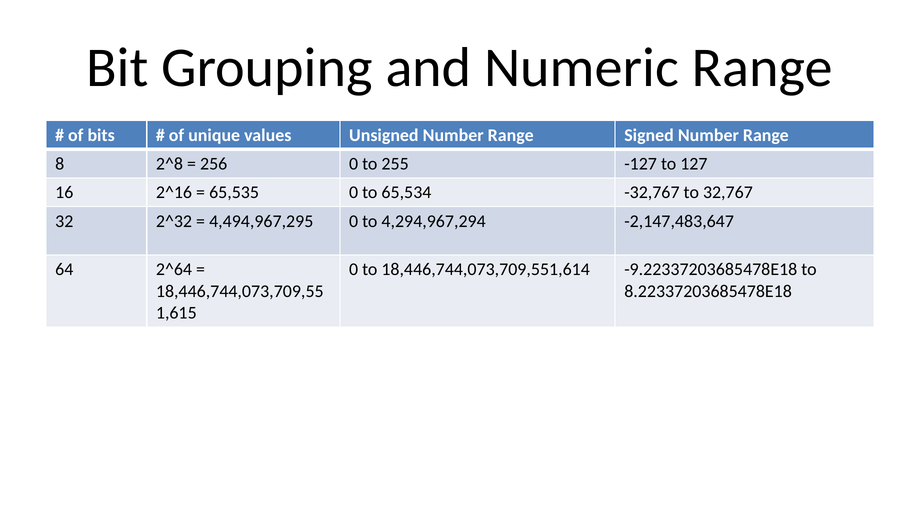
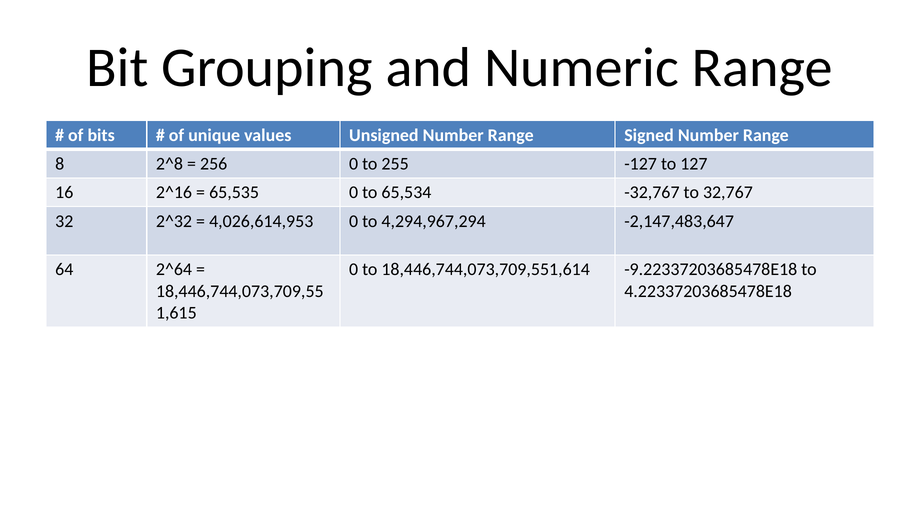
4,494,967,295: 4,494,967,295 -> 4,026,614,953 (261, 221)
8.22337203685478E18: 8.22337203685478E18 -> 4.22337203685478E18 (708, 291)
